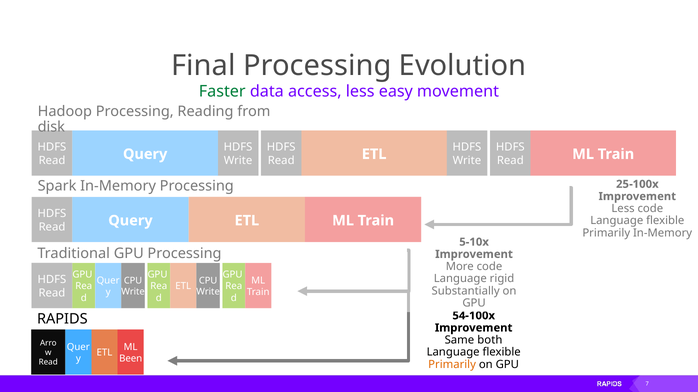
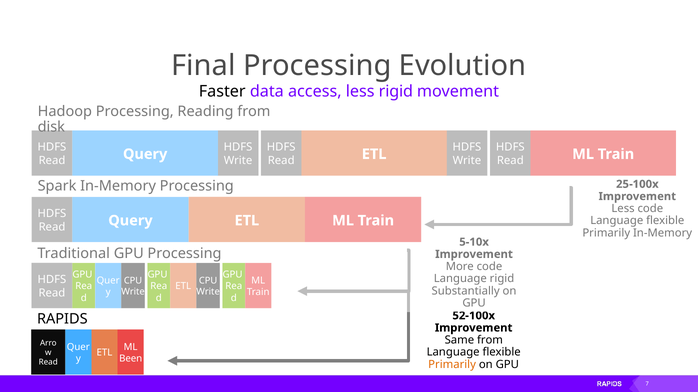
Faster colour: green -> black (222, 92)
less easy: easy -> rigid (396, 92)
54-100x: 54-100x -> 52-100x (474, 316)
Same both: both -> from (490, 341)
